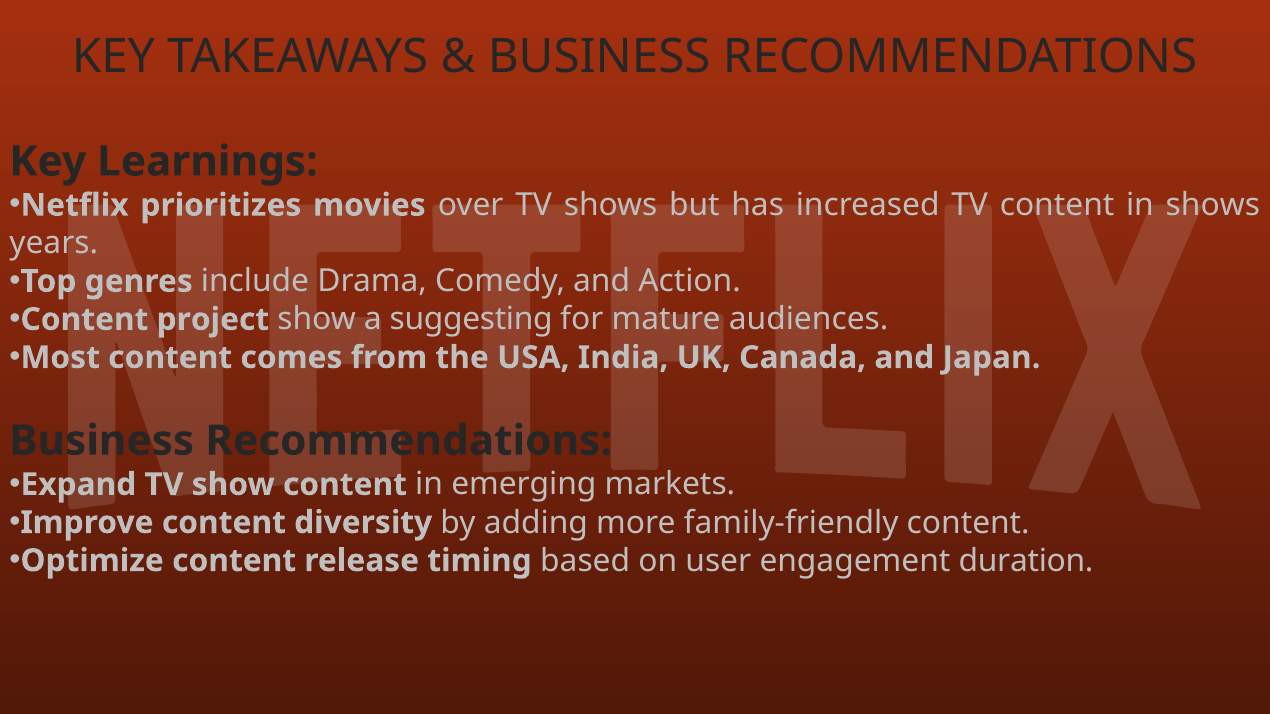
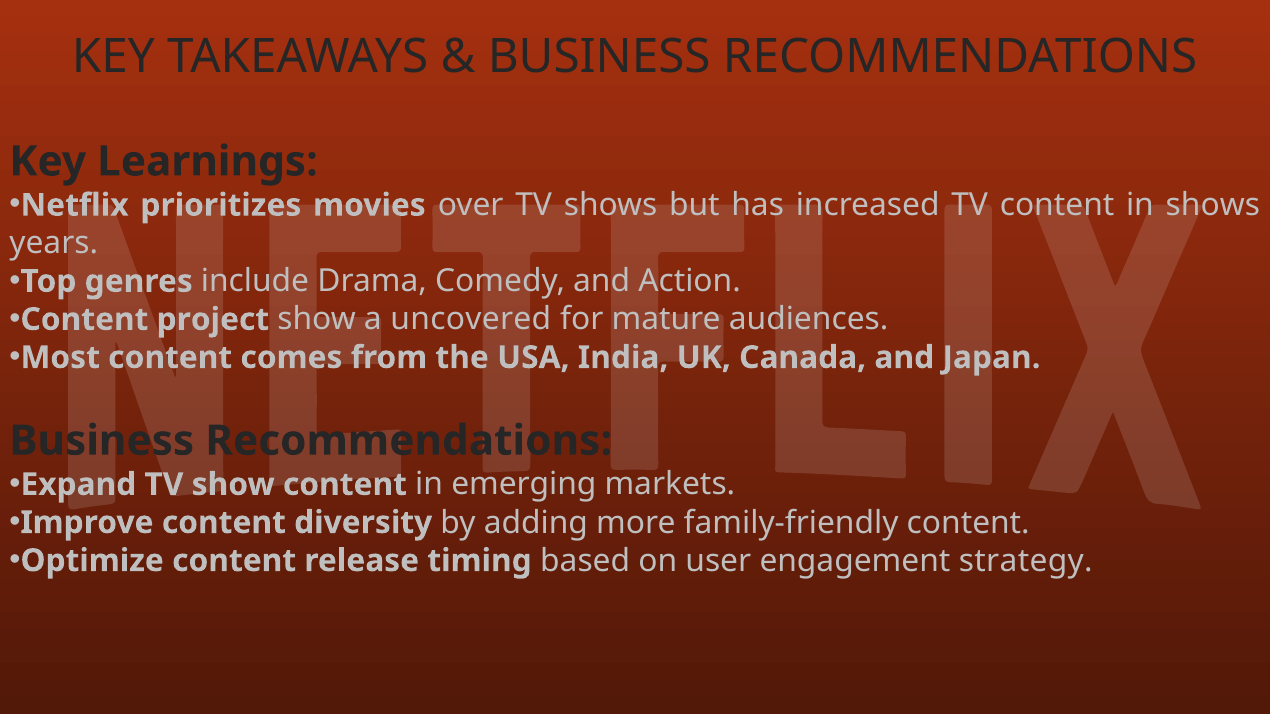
suggesting: suggesting -> uncovered (471, 320)
duration: duration -> strategy (1026, 561)
